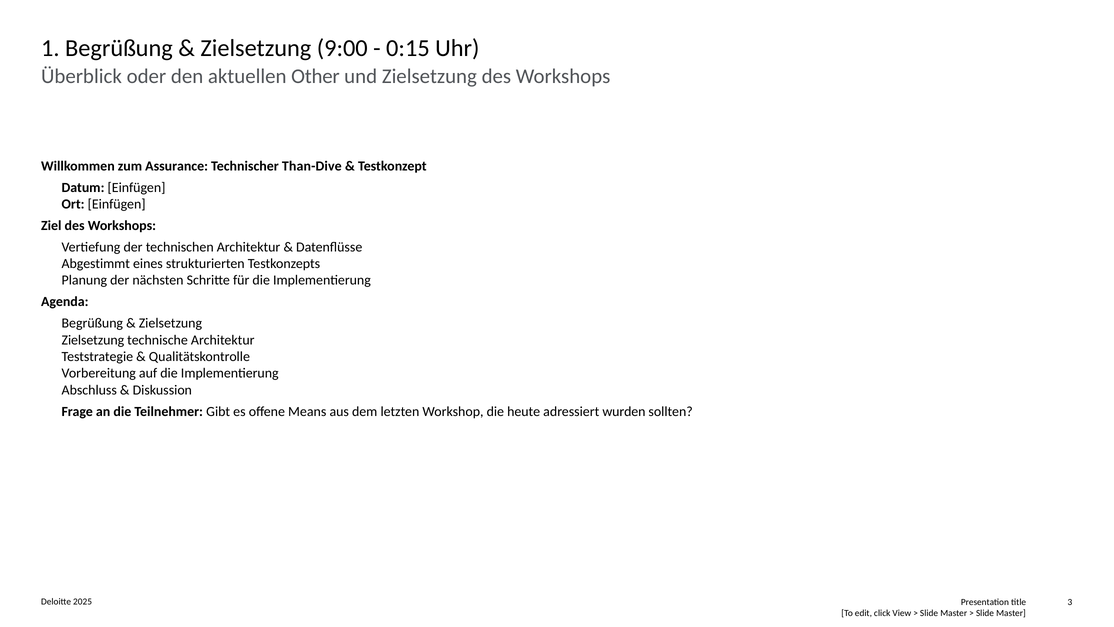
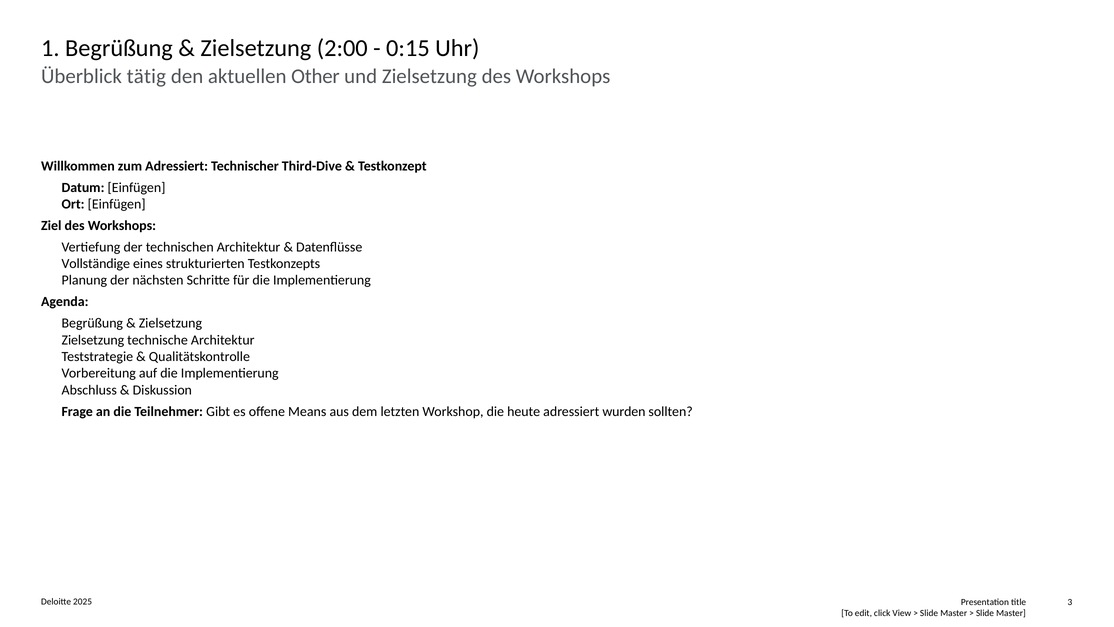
9:00: 9:00 -> 2:00 (342, 48)
oder: oder -> tätig (146, 76)
zum Assurance: Assurance -> Adressiert (177, 166)
Than-Dive: Than-Dive -> Third-Dive (312, 166)
Abgestimmt: Abgestimmt -> Vollständige (96, 264)
